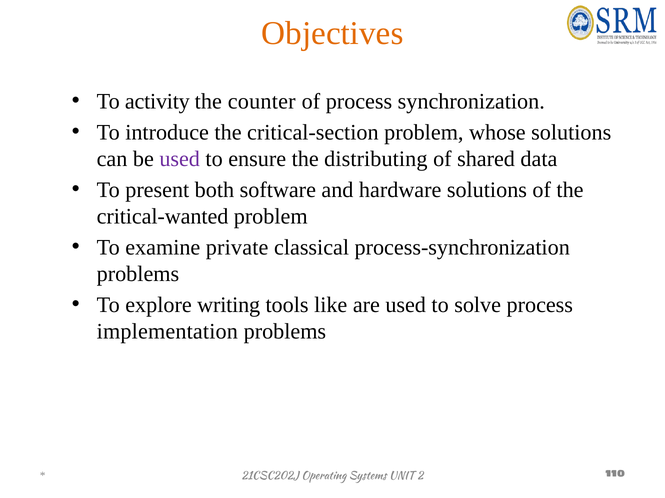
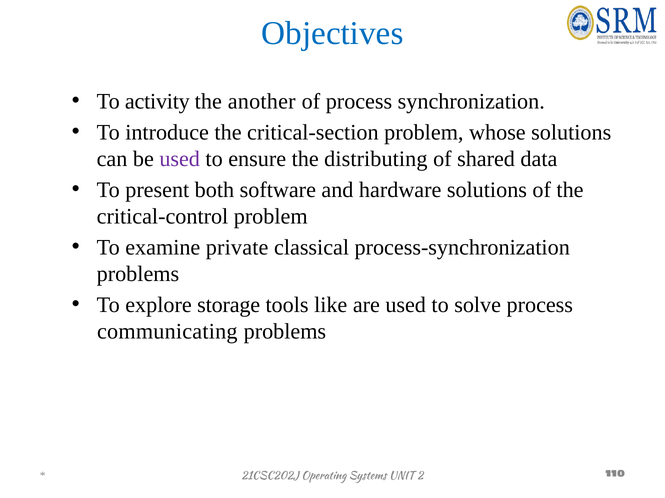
Objectives colour: orange -> blue (332, 33)
counter: counter -> another (262, 101)
critical-wanted: critical-wanted -> critical-control (162, 217)
writing: writing -> storage (229, 305)
implementation: implementation -> communicating (167, 332)
